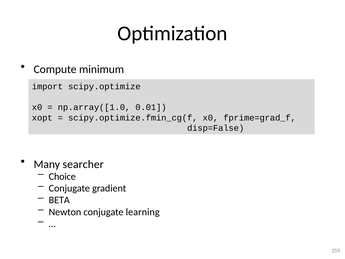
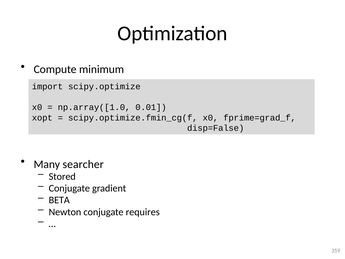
Choice: Choice -> Stored (62, 176)
learning: learning -> requires (143, 212)
